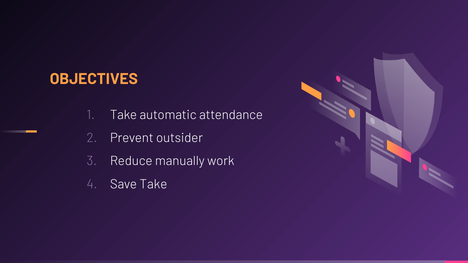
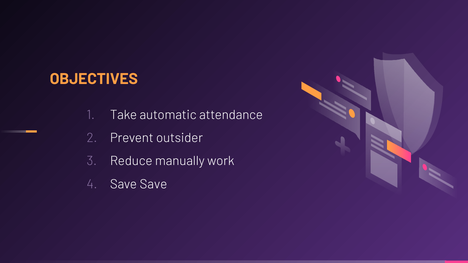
Save Take: Take -> Save (153, 184)
